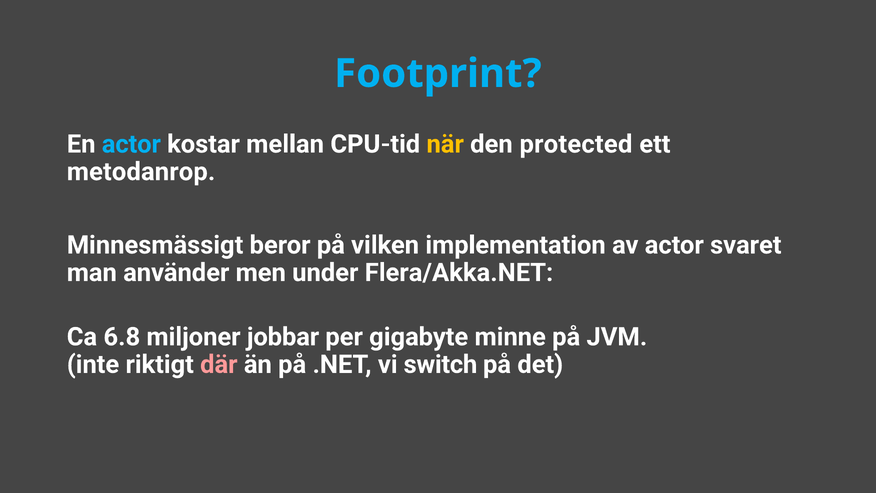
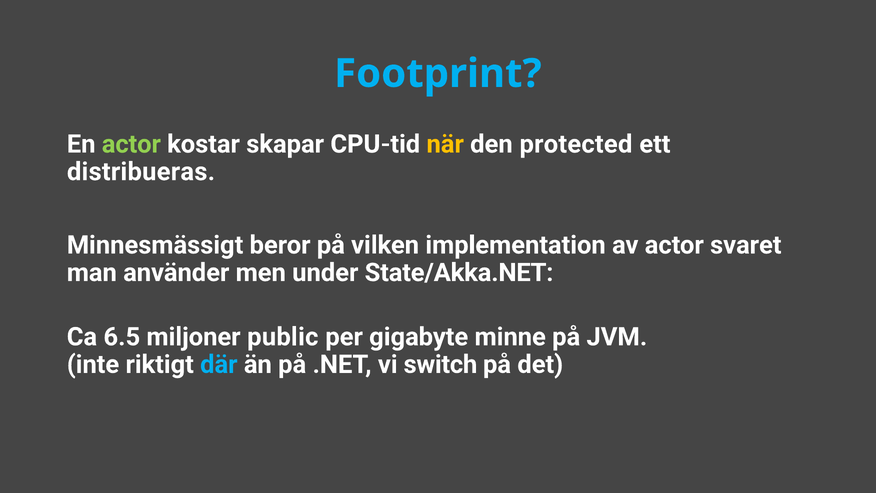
actor colour: light blue -> light green (131, 144)
mellan: mellan -> skapar (285, 144)
metodanrop: metodanrop -> distribueras (141, 172)
Flera/Akka.NET: Flera/Akka.NET -> State/Akka.NET (459, 273)
6.8: 6.8 -> 6.5 (122, 337)
jobbar: jobbar -> public (283, 337)
där colour: pink -> light blue (219, 364)
